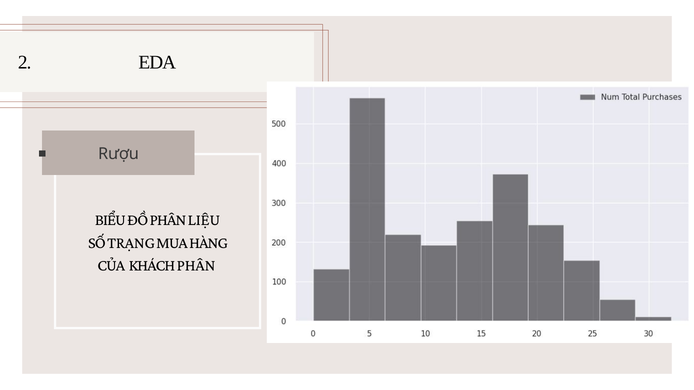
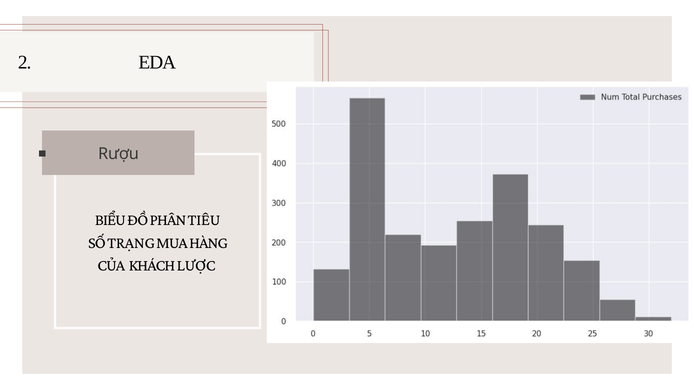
LIỆU: LIỆU -> TIÊU (204, 220)
KHÁCH PHÂN: PHÂN -> LƯỢC (196, 266)
